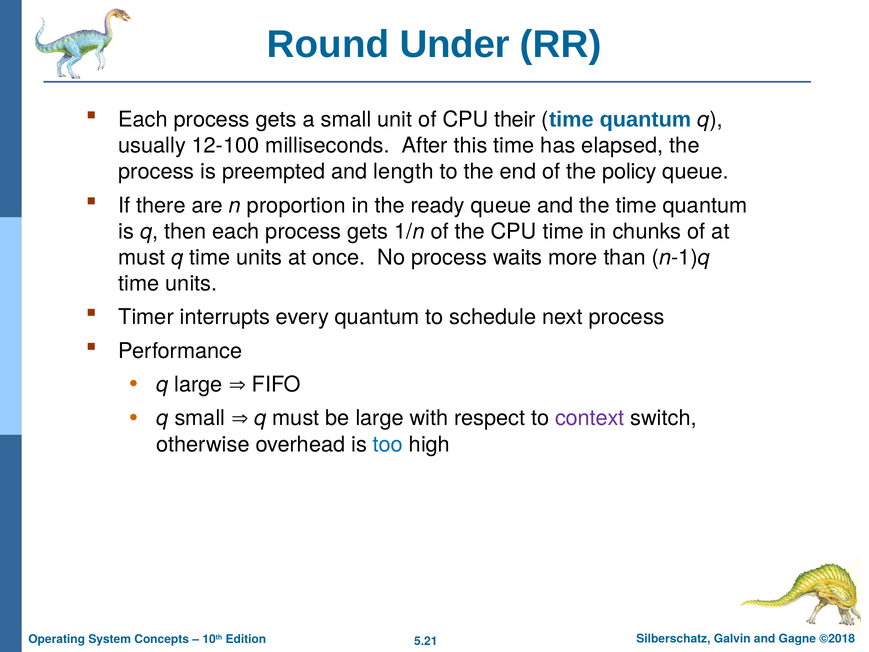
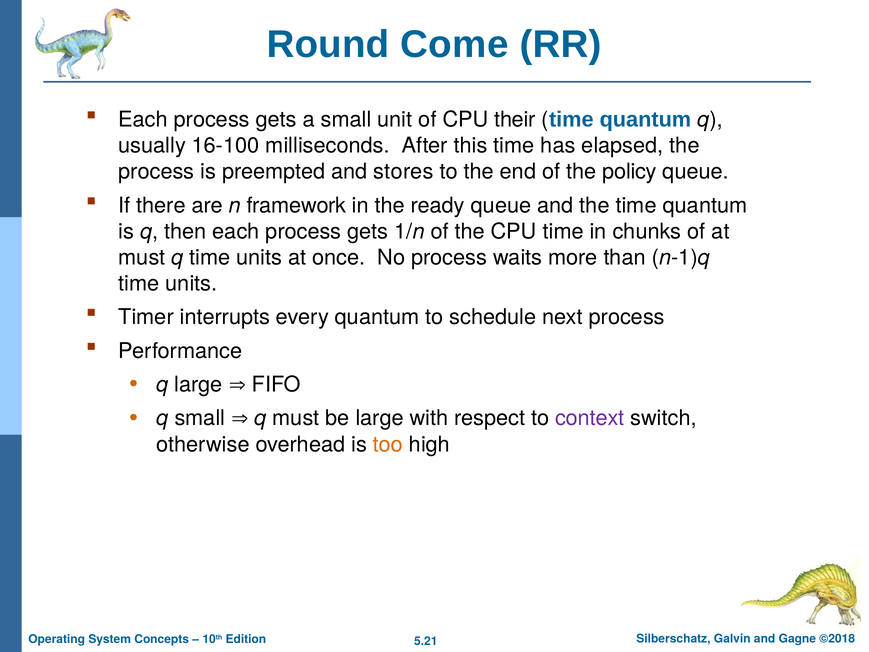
Under: Under -> Come (454, 44)
12-100: 12-100 -> 16-100 (226, 146)
length: length -> stores (403, 172)
proportion: proportion -> framework (296, 205)
too colour: blue -> orange (388, 444)
